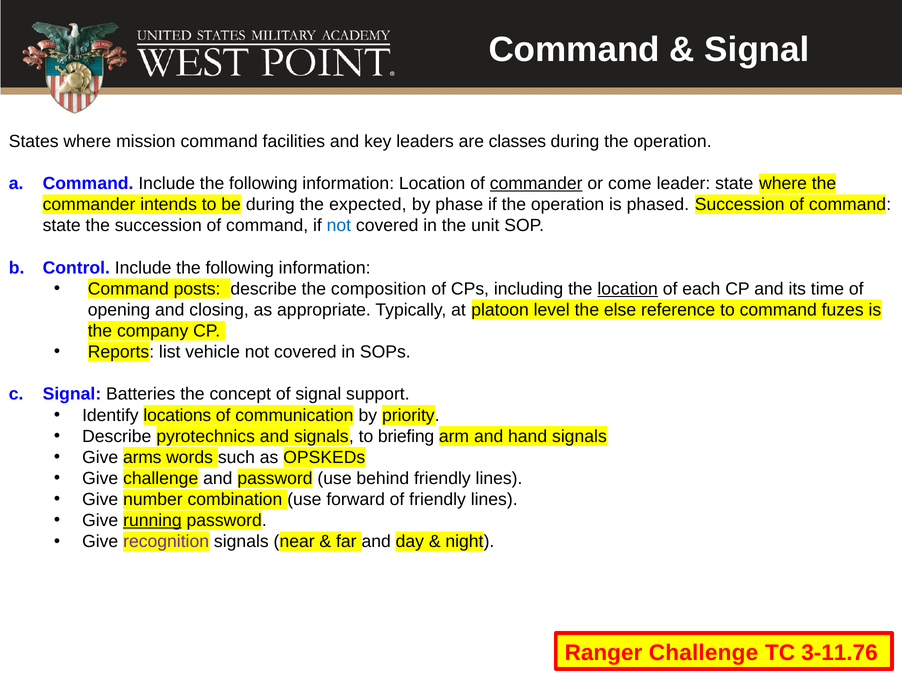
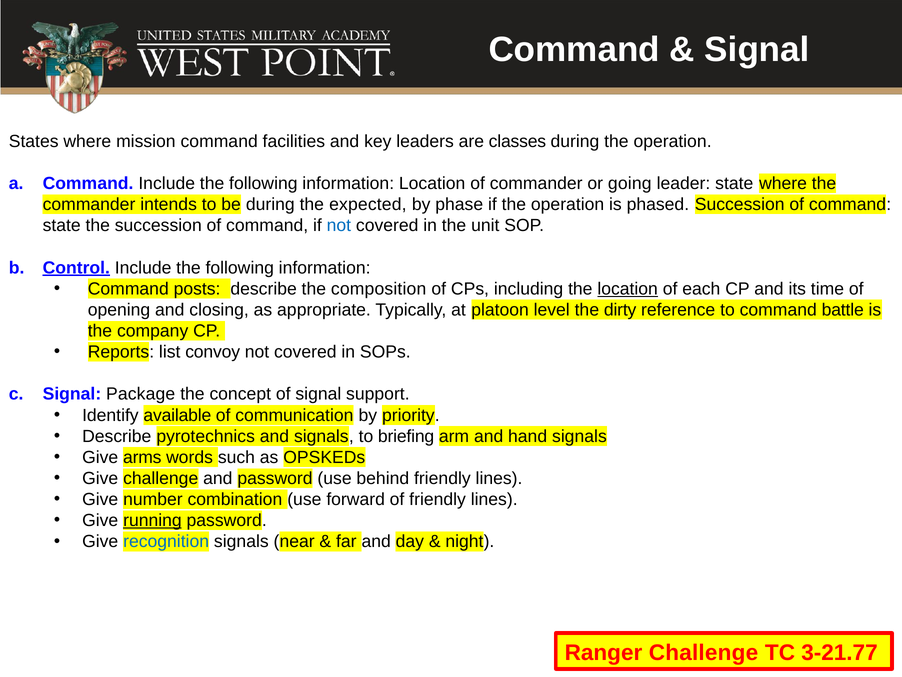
commander underline: present -> none (536, 183)
come: come -> going (630, 183)
Control underline: none -> present (76, 268)
else: else -> dirty (620, 310)
fuzes: fuzes -> battle (843, 310)
vehicle: vehicle -> convoy (213, 352)
Batteries: Batteries -> Package (141, 394)
locations: locations -> available (177, 415)
recognition colour: purple -> blue (166, 541)
3-11.76: 3-11.76 -> 3-21.77 (839, 652)
